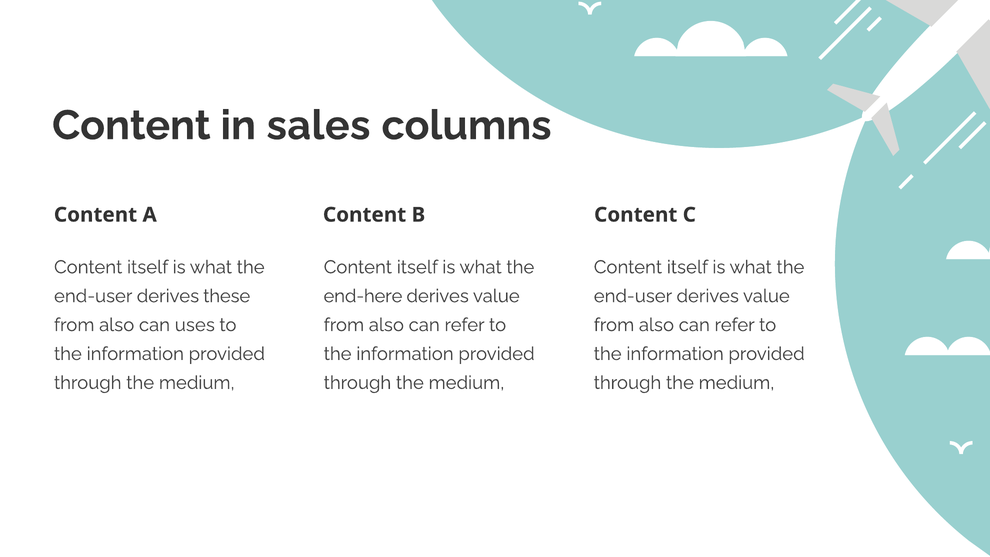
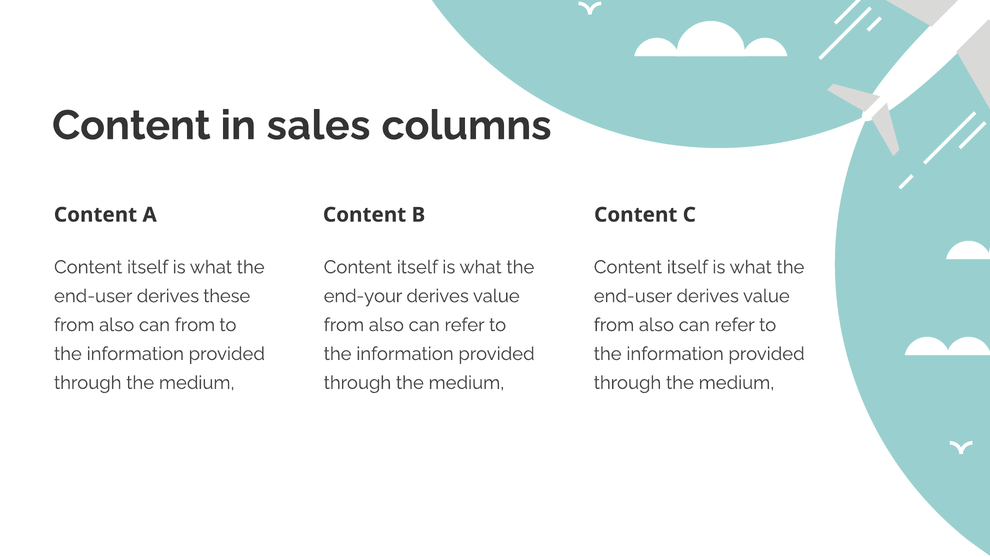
end-here: end-here -> end-your (363, 296)
can uses: uses -> from (195, 325)
